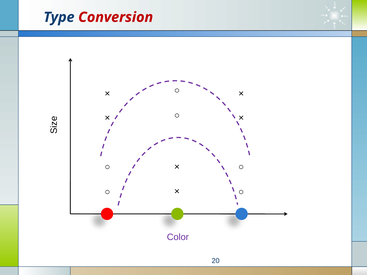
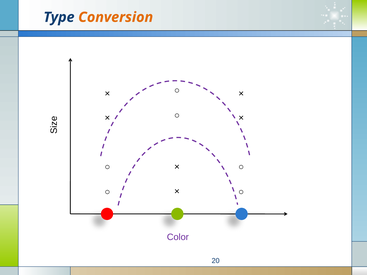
Conversion colour: red -> orange (116, 17)
